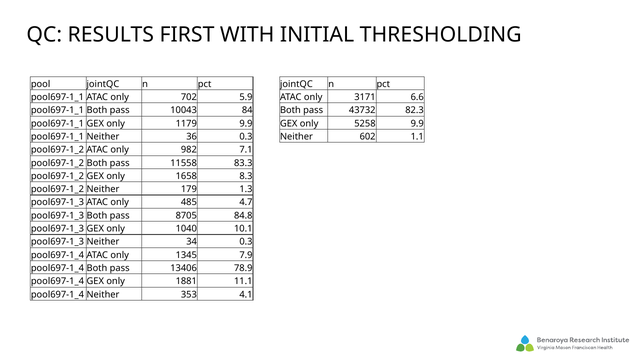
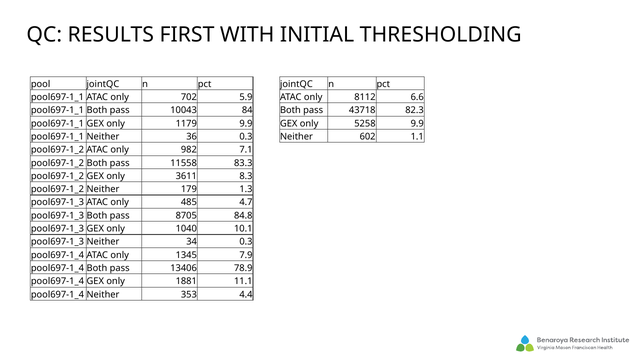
3171: 3171 -> 8112 (365, 97)
43732: 43732 -> 43718 (362, 110)
1658: 1658 -> 3611 (186, 176)
4.1: 4.1 -> 4.4 (246, 295)
